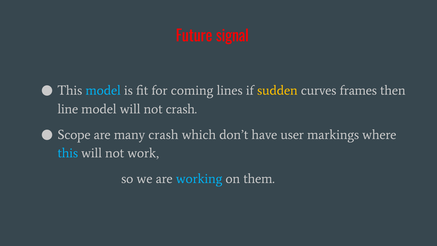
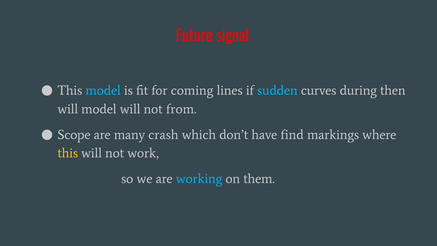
sudden colour: yellow -> light blue (277, 90)
frames: frames -> during (358, 90)
line: line -> will (68, 109)
not crash: crash -> from (181, 109)
user: user -> find (292, 135)
this colour: light blue -> yellow (68, 153)
